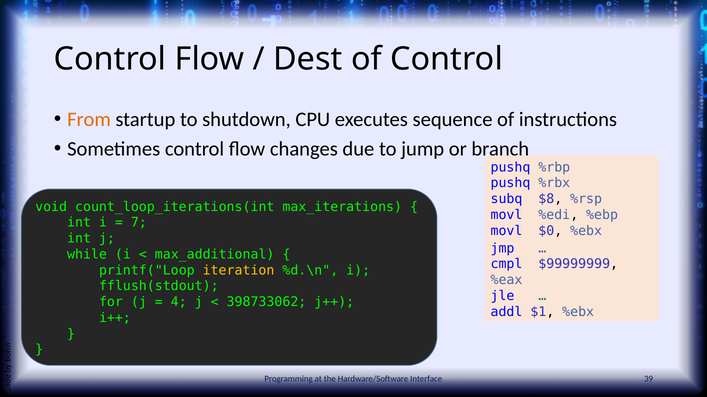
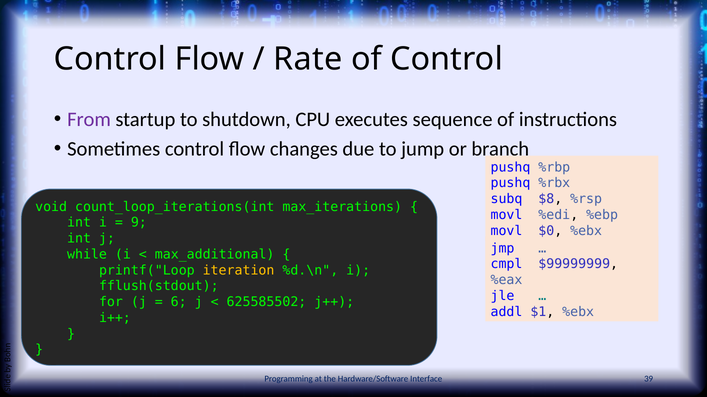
Dest: Dest -> Rate (308, 59)
From colour: orange -> purple (89, 120)
7: 7 -> 9 (139, 223)
4: 4 -> 6 (179, 302)
398733062: 398733062 -> 625585502 (266, 302)
